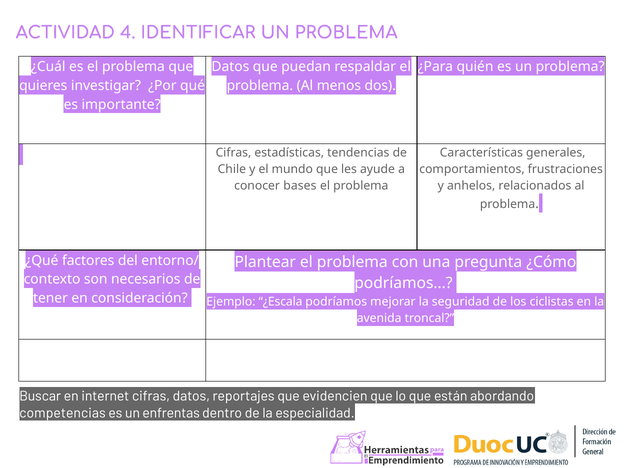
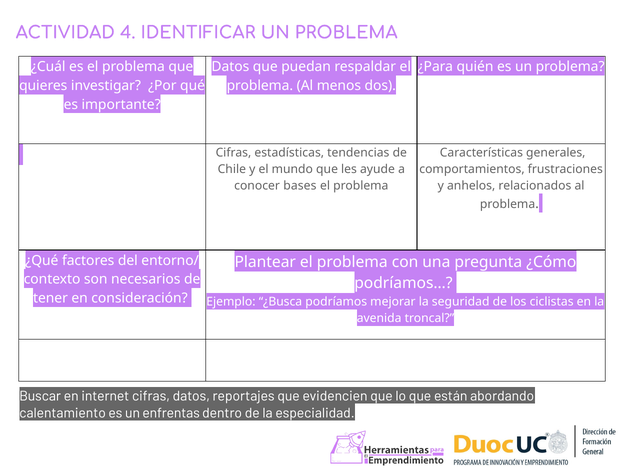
¿Escala: ¿Escala -> ¿Busca (280, 302)
competencias: competencias -> calentamiento (63, 413)
